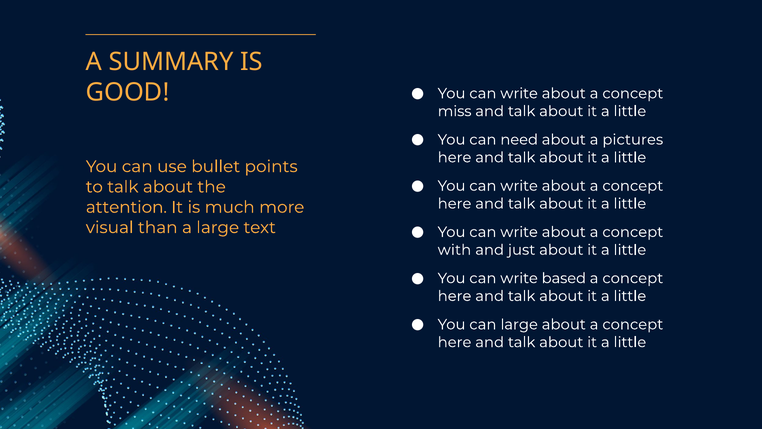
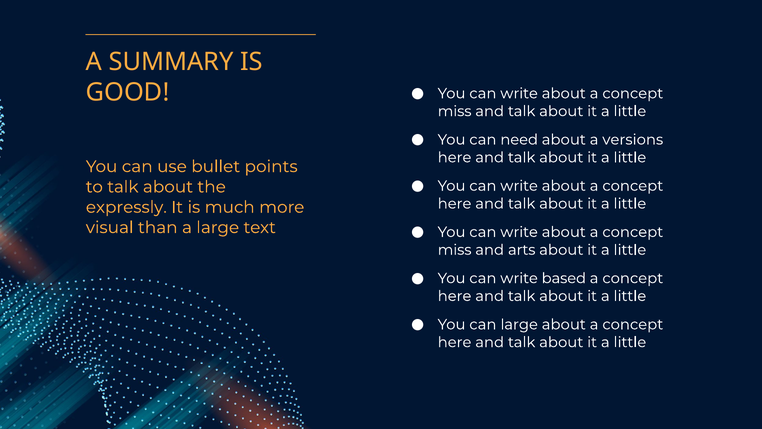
pictures: pictures -> versions (633, 140)
attention: attention -> expressly (126, 207)
with: with -> miss (455, 250)
just: just -> arts (522, 250)
